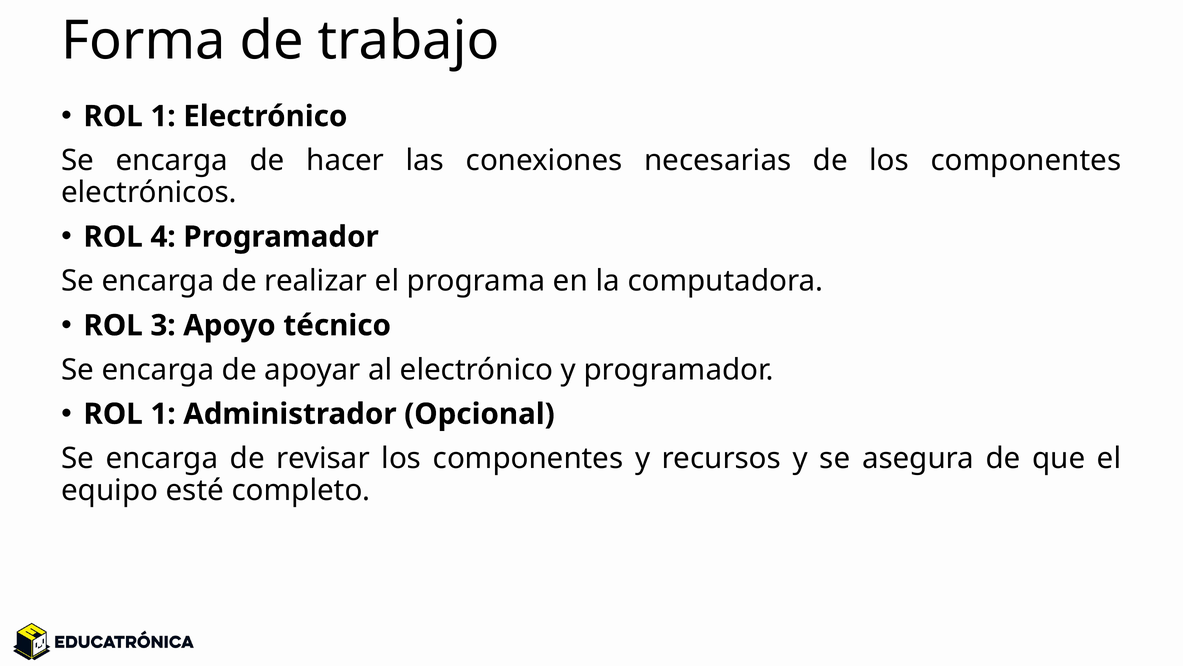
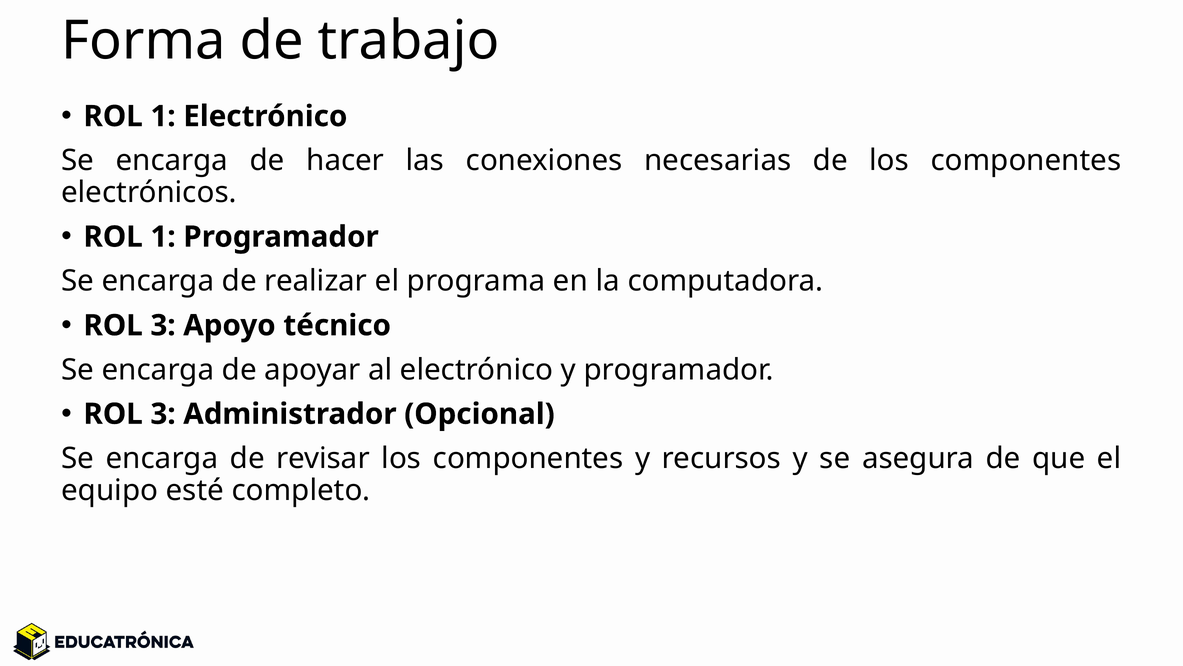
4: 4 -> 1 (163, 237)
1: 1 -> 3 (163, 414)
